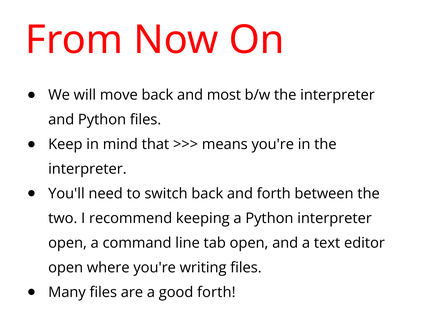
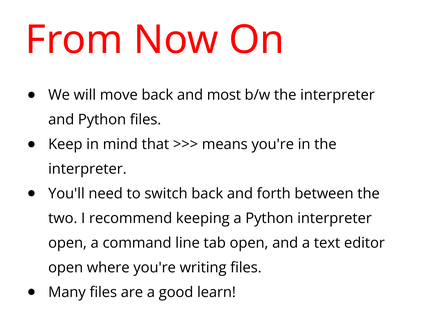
good forth: forth -> learn (216, 292)
